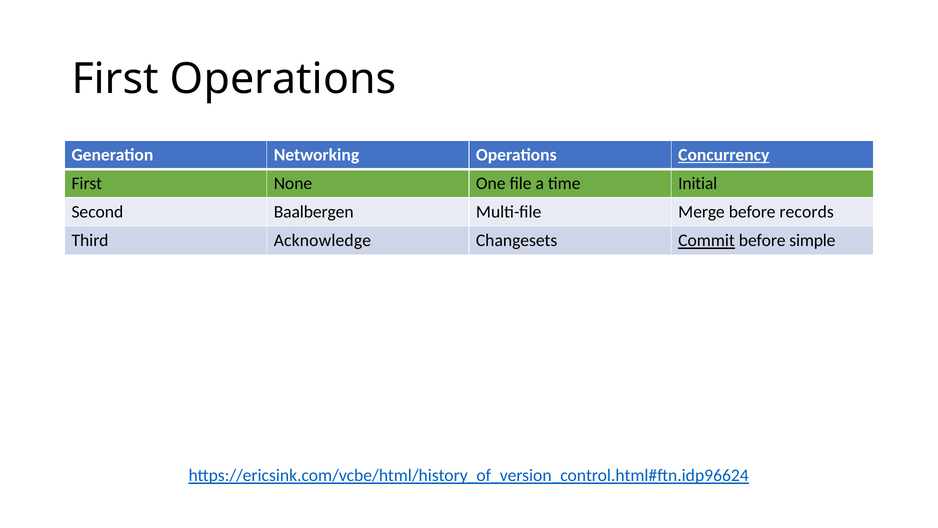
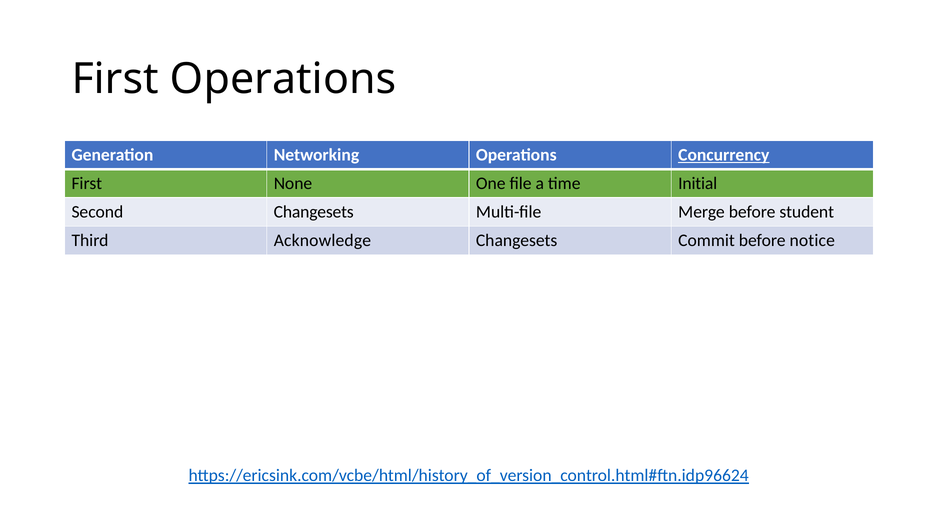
Second Baalbergen: Baalbergen -> Changesets (314, 212)
records: records -> student (807, 212)
Commit underline: present -> none (707, 241)
simple: simple -> notice (812, 241)
